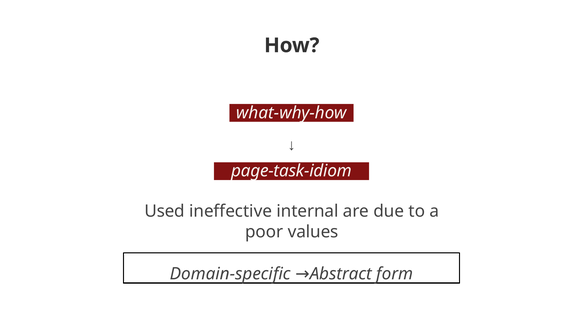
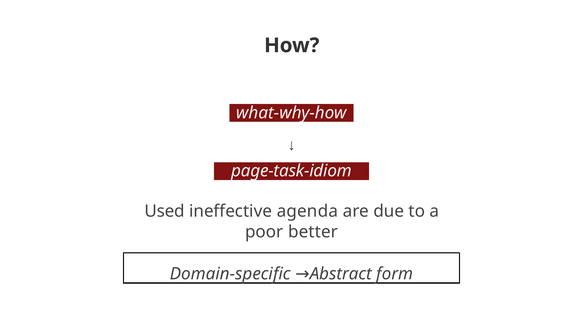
internal: internal -> agenda (307, 211)
values: values -> better (313, 232)
